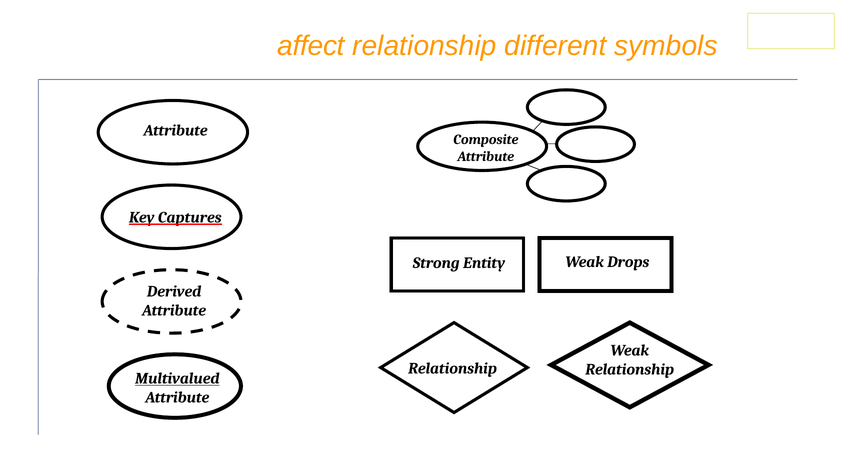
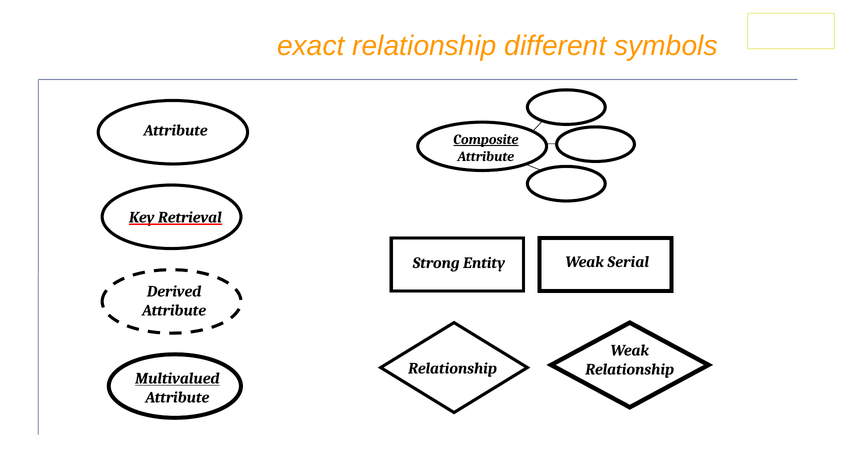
affect: affect -> exact (311, 46)
Composite underline: none -> present (486, 140)
Captures: Captures -> Retrieval (190, 218)
Drops: Drops -> Serial (628, 262)
